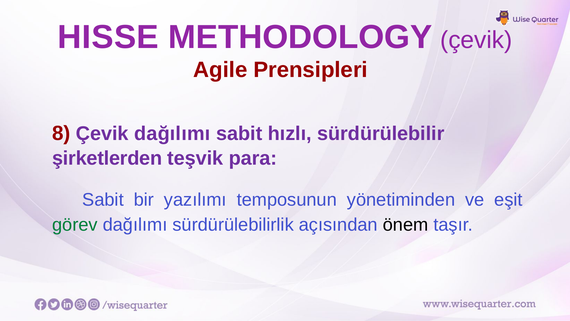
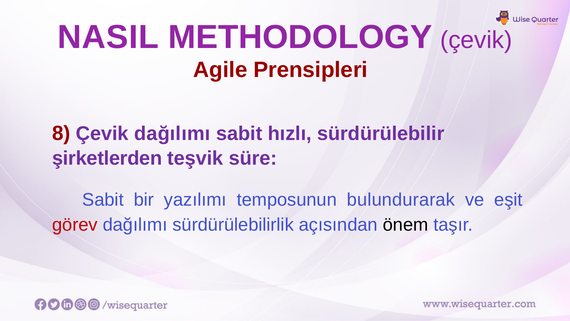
HISSE: HISSE -> NASIL (108, 37)
para: para -> süre (253, 158)
yönetiminden: yönetiminden -> bulundurarak (401, 200)
görev colour: green -> red (75, 225)
